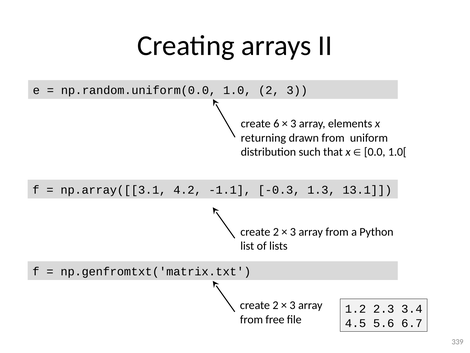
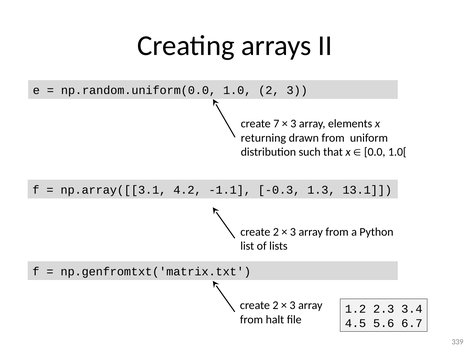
6: 6 -> 7 (276, 124)
free: free -> halt (275, 319)
